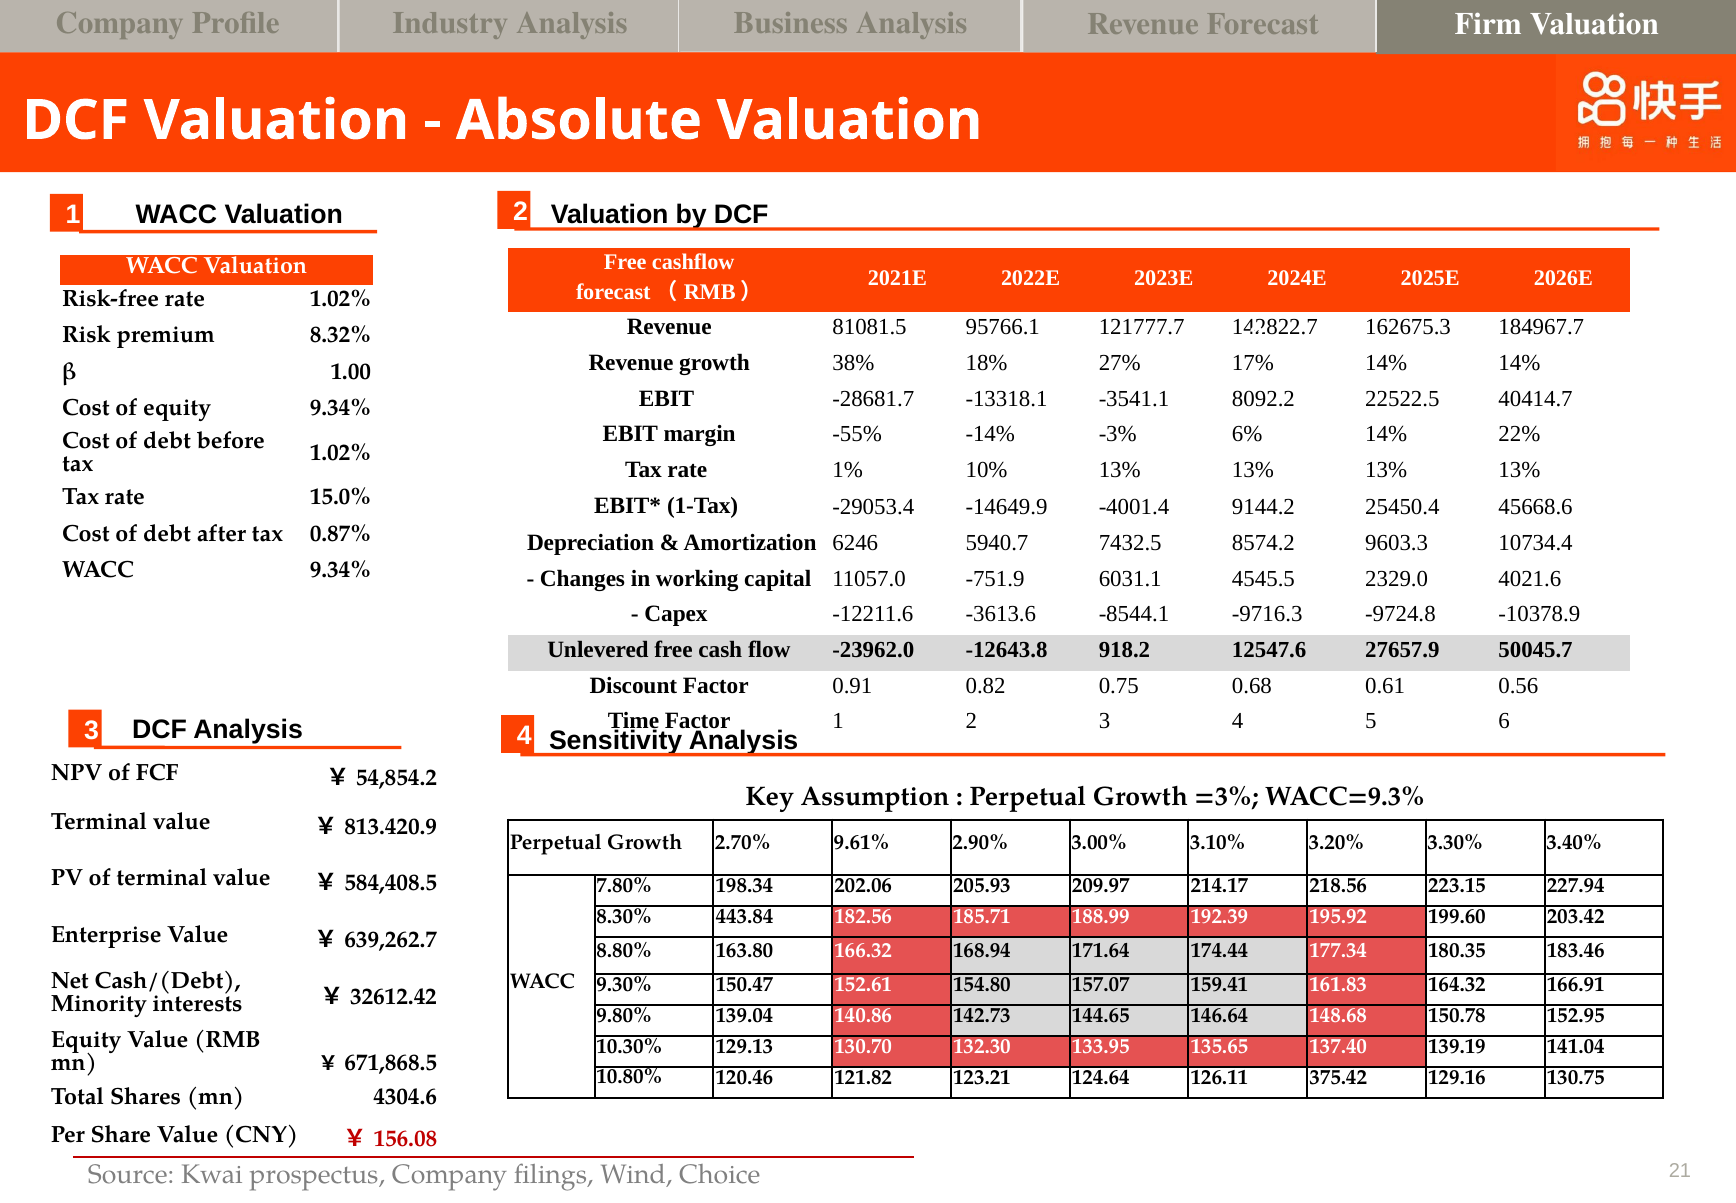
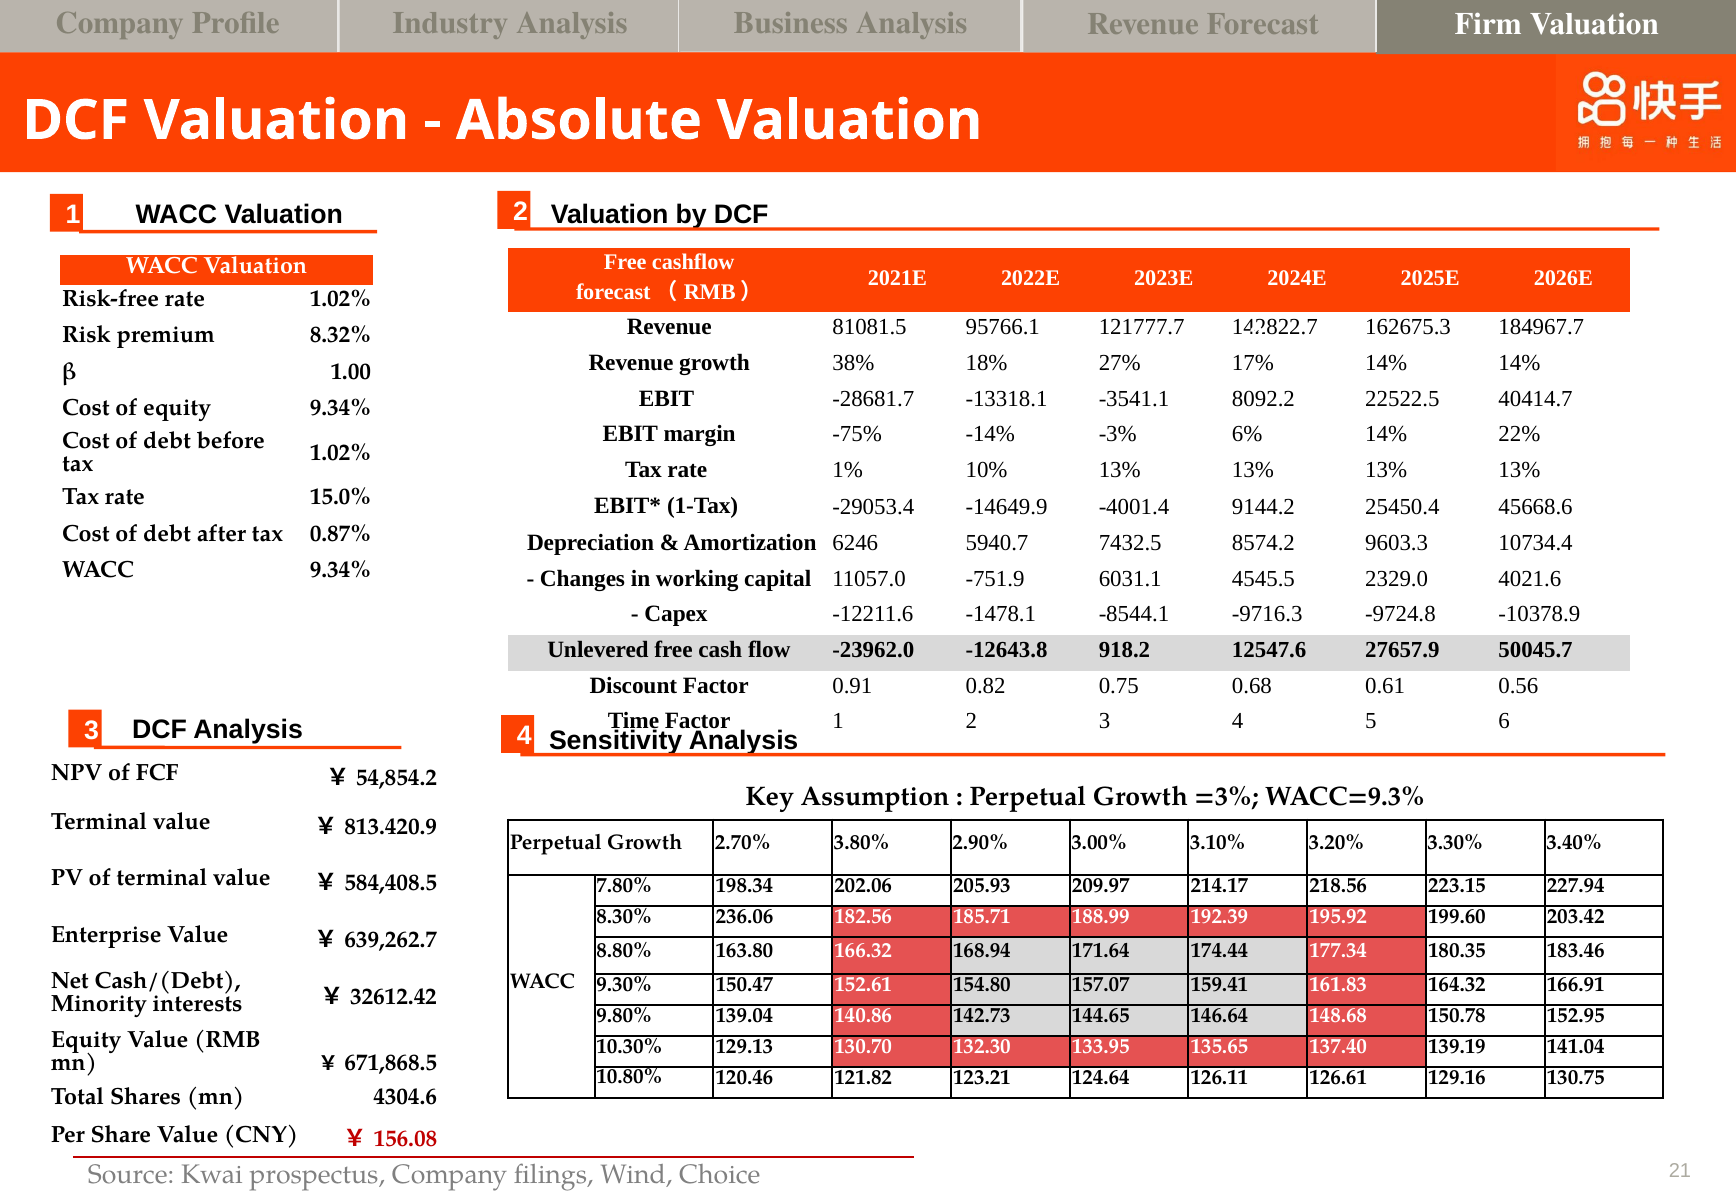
-55%: -55% -> -75% (857, 434)
-3613.6: -3613.6 -> -1478.1 (1001, 614)
9.61%: 9.61% -> 3.80% (862, 842)
443.84: 443.84 -> 236.06 (744, 916)
375.42: 375.42 -> 126.61 (1338, 1077)
